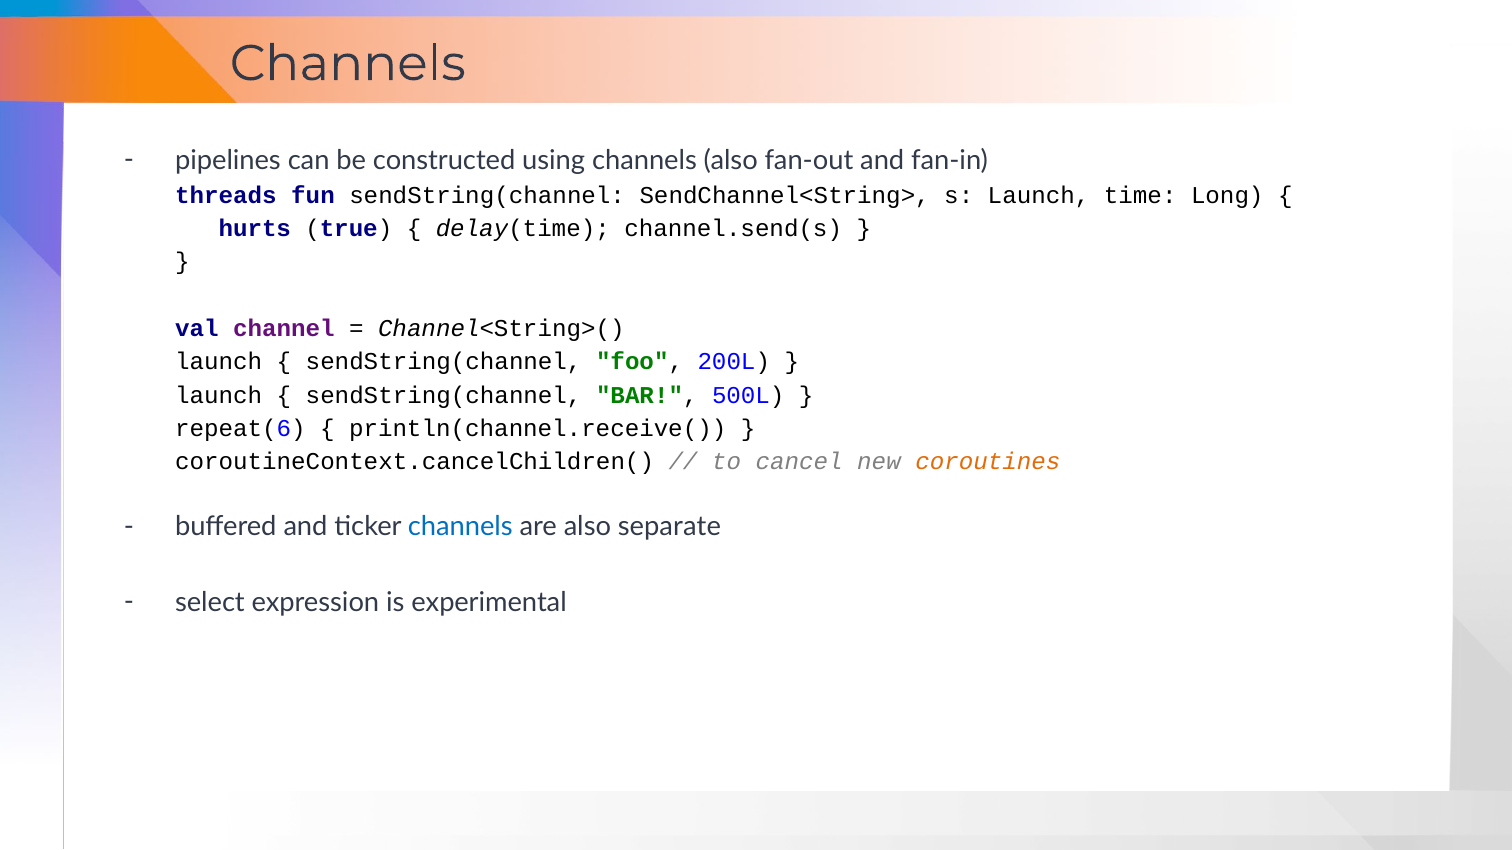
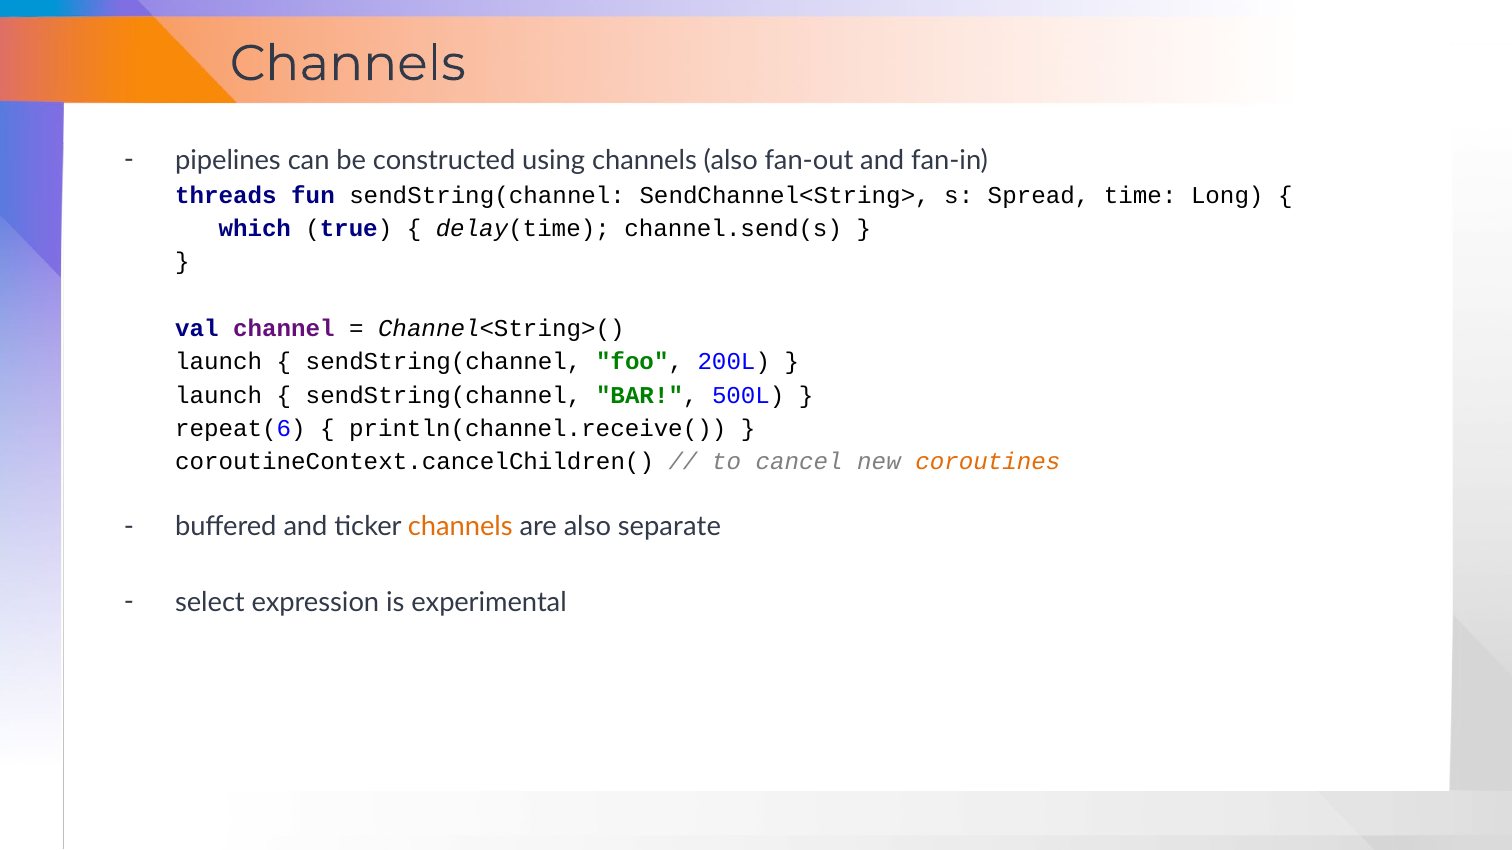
s Launch: Launch -> Spread (1039, 195)
hurts: hurts -> which (255, 229)
channels colour: blue -> orange (460, 527)
